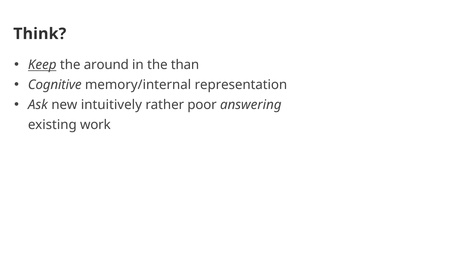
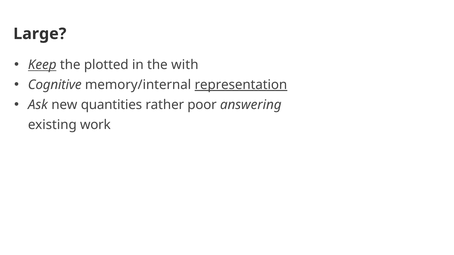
Think: Think -> Large (40, 34)
around: around -> plotted (106, 65)
than: than -> with (185, 65)
representation underline: none -> present (241, 85)
intuitively: intuitively -> quantities (111, 105)
